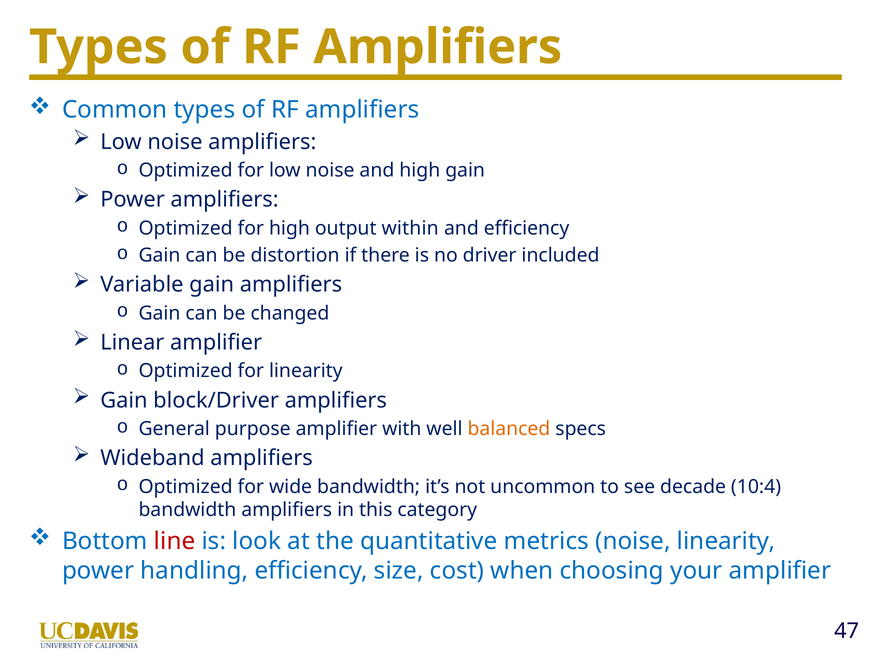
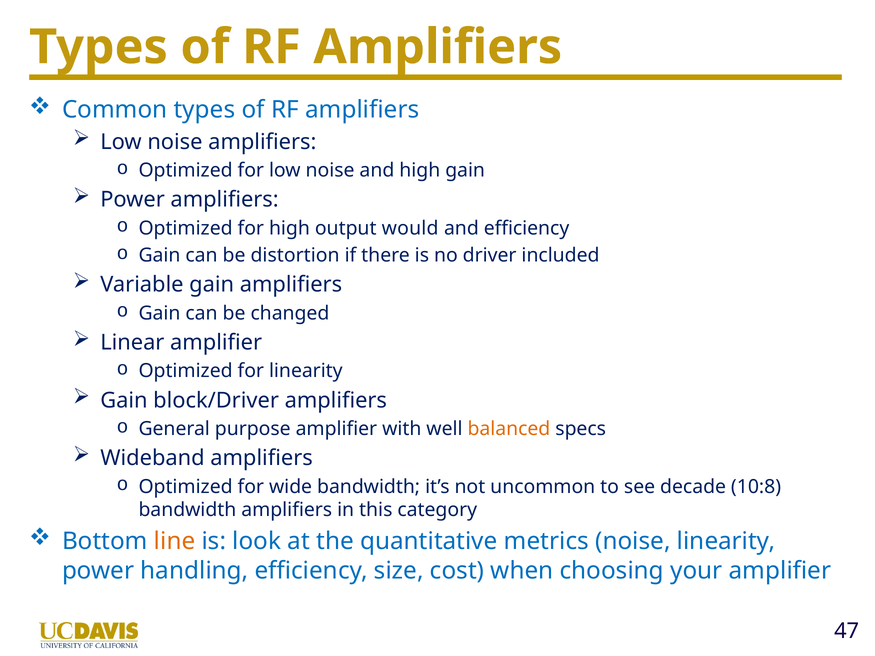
within: within -> would (410, 228)
10:4: 10:4 -> 10:8 (756, 487)
line colour: red -> orange (175, 542)
